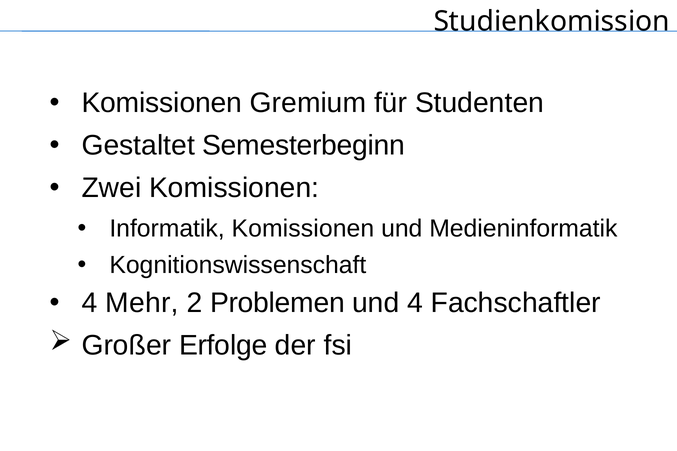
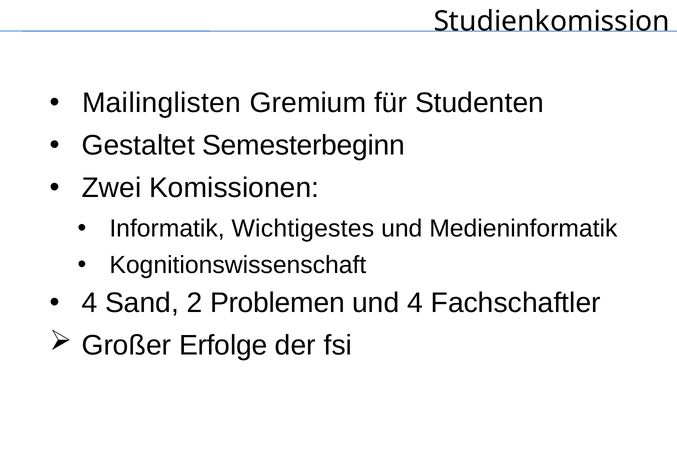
Komissionen: Komissionen -> Mailinglisten (162, 103)
Informatik Komissionen: Komissionen -> Wichtigestes (303, 229)
Mehr: Mehr -> Sand (142, 303)
